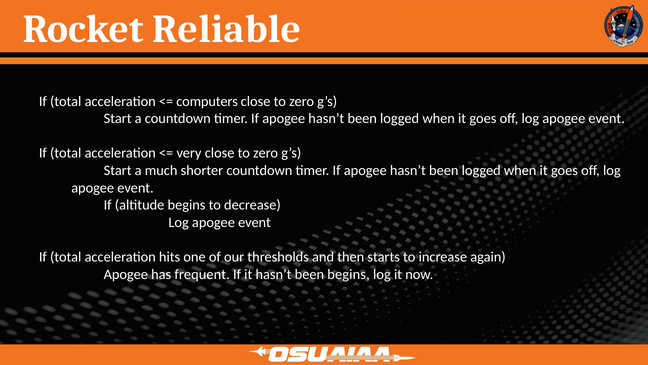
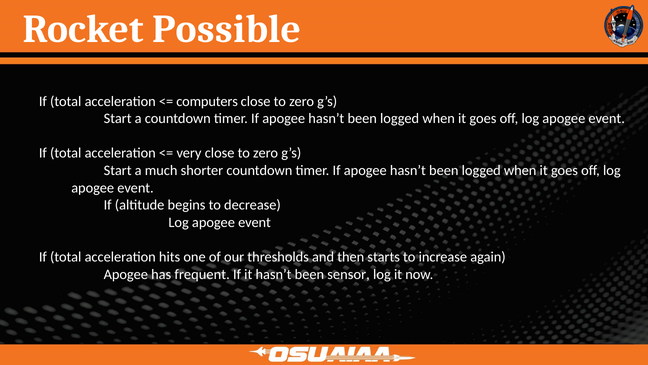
Reliable: Reliable -> Possible (227, 29)
been begins: begins -> sensor (349, 274)
